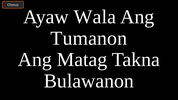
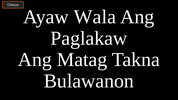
Tumanon: Tumanon -> Paglakaw (89, 38)
